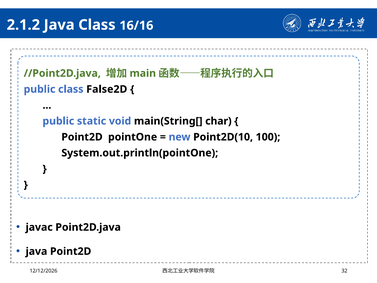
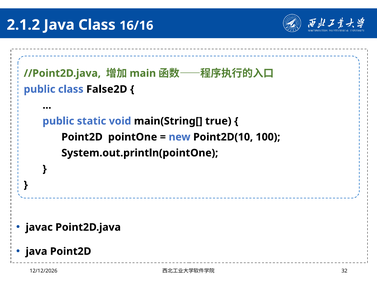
char: char -> true (218, 121)
